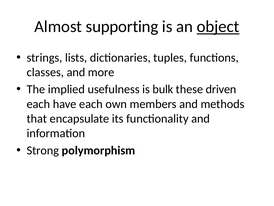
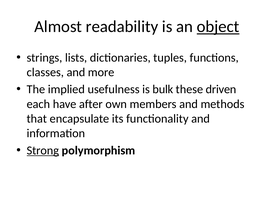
supporting: supporting -> readability (122, 27)
have each: each -> after (91, 104)
Strong underline: none -> present (43, 150)
